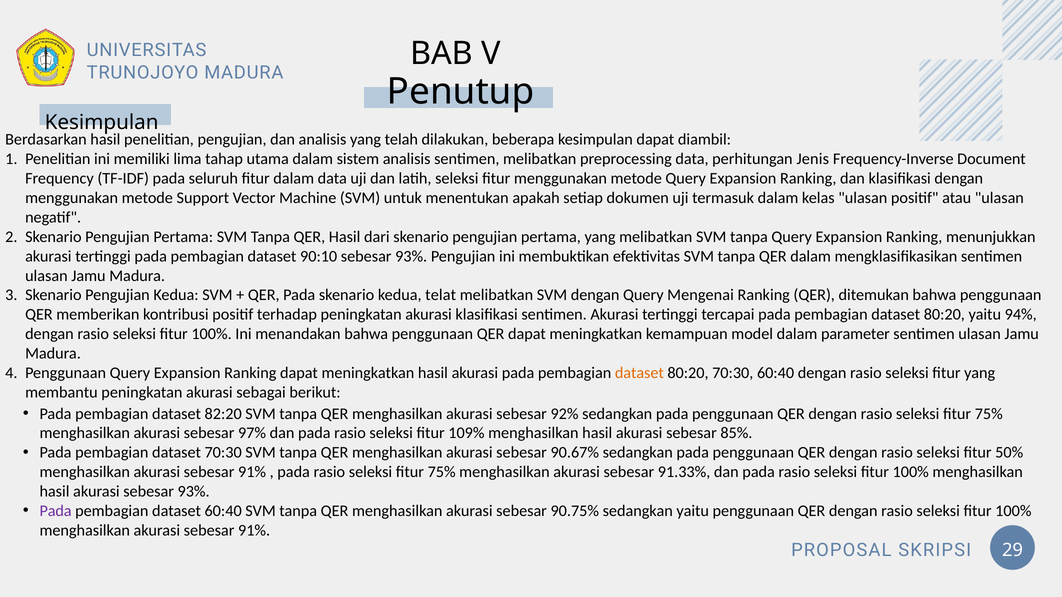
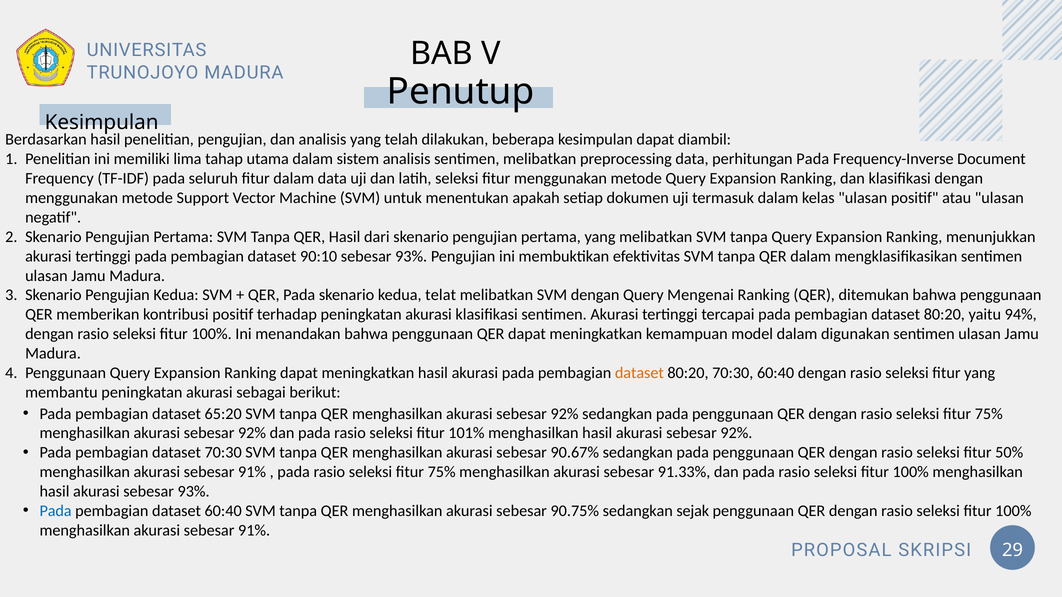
perhitungan Jenis: Jenis -> Pada (813, 159)
parameter: parameter -> digunakan (855, 334)
82:20: 82:20 -> 65:20 (223, 414)
97%: 97% -> 92% (252, 433)
109%: 109% -> 101% (466, 433)
hasil akurasi sebesar 85%: 85% -> 92% (736, 433)
Pada colour: purple -> blue (56, 511)
sedangkan yaitu: yaitu -> sejak (693, 511)
